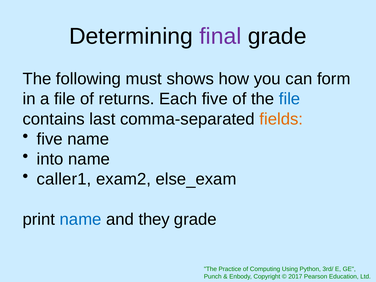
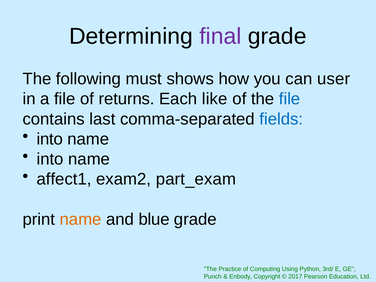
form: form -> user (334, 79)
Each five: five -> like (215, 99)
fields colour: orange -> blue (281, 119)
five: five -> into (50, 139)
caller1: caller1 -> affect1 (64, 179)
else_exam: else_exam -> part_exam (196, 179)
name colour: blue -> orange (81, 219)
they: they -> blue (154, 219)
